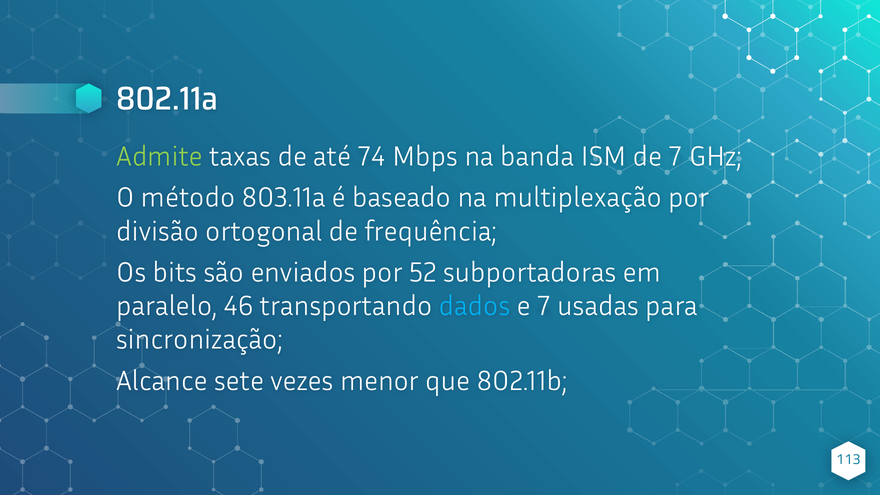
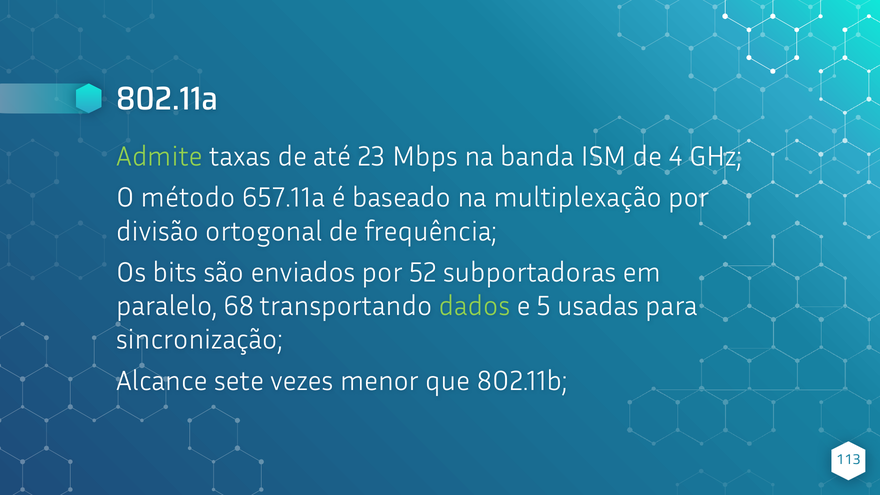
74: 74 -> 23 (372, 156)
de 7: 7 -> 4 (676, 156)
803.11a: 803.11a -> 657.11a (283, 198)
46: 46 -> 68 (239, 306)
dados colour: light blue -> light green (474, 306)
e 7: 7 -> 5 (544, 306)
